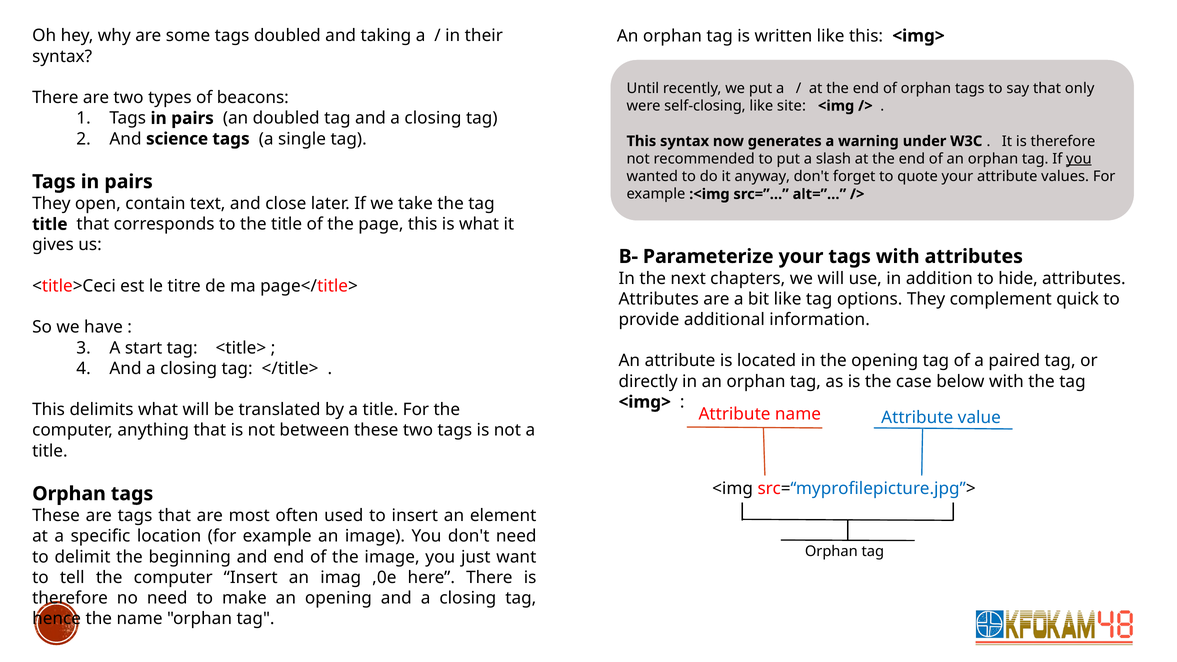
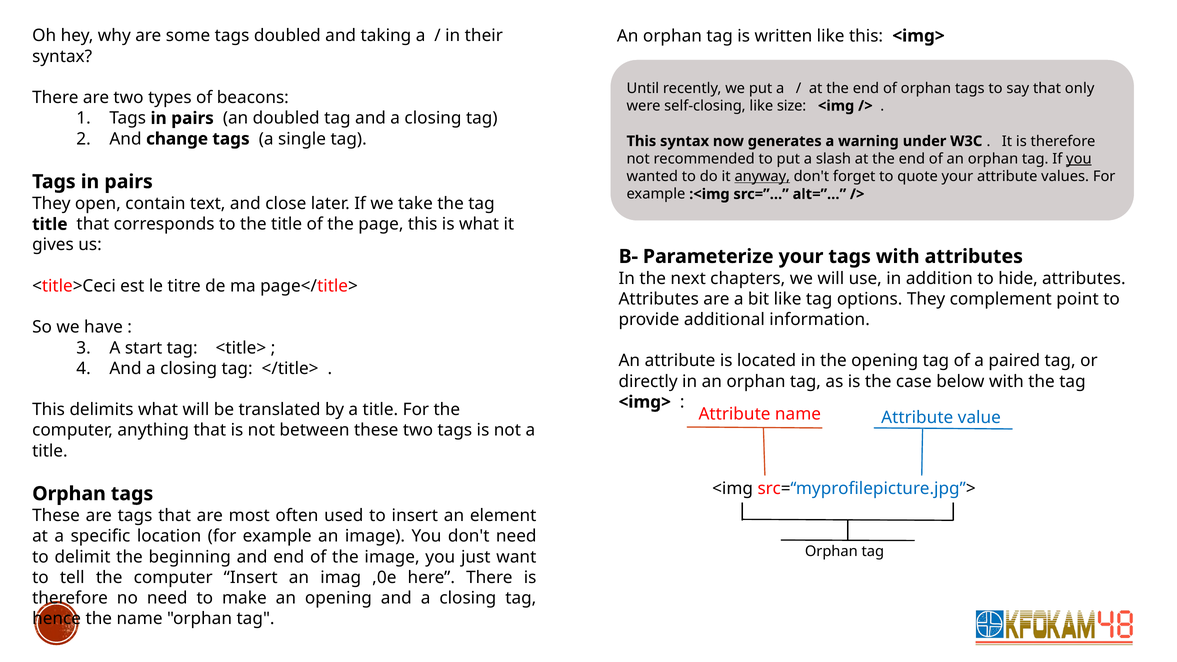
site: site -> size (792, 106)
science: science -> change (177, 139)
anyway underline: none -> present (762, 176)
quick: quick -> point (1077, 299)
